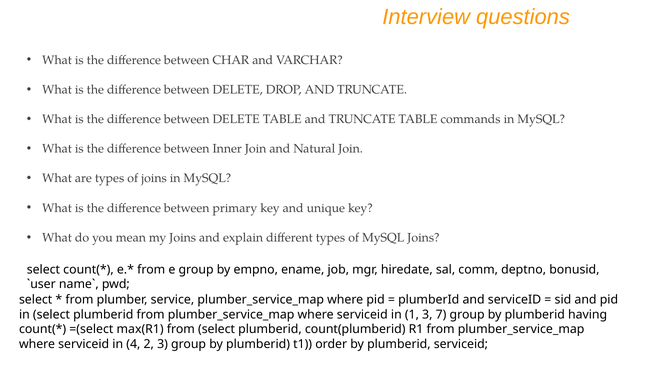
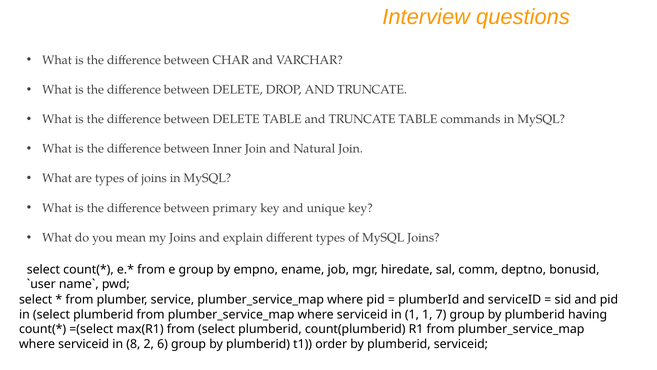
1 3: 3 -> 1 (427, 314)
4: 4 -> 8 (133, 344)
2 3: 3 -> 6 (162, 344)
